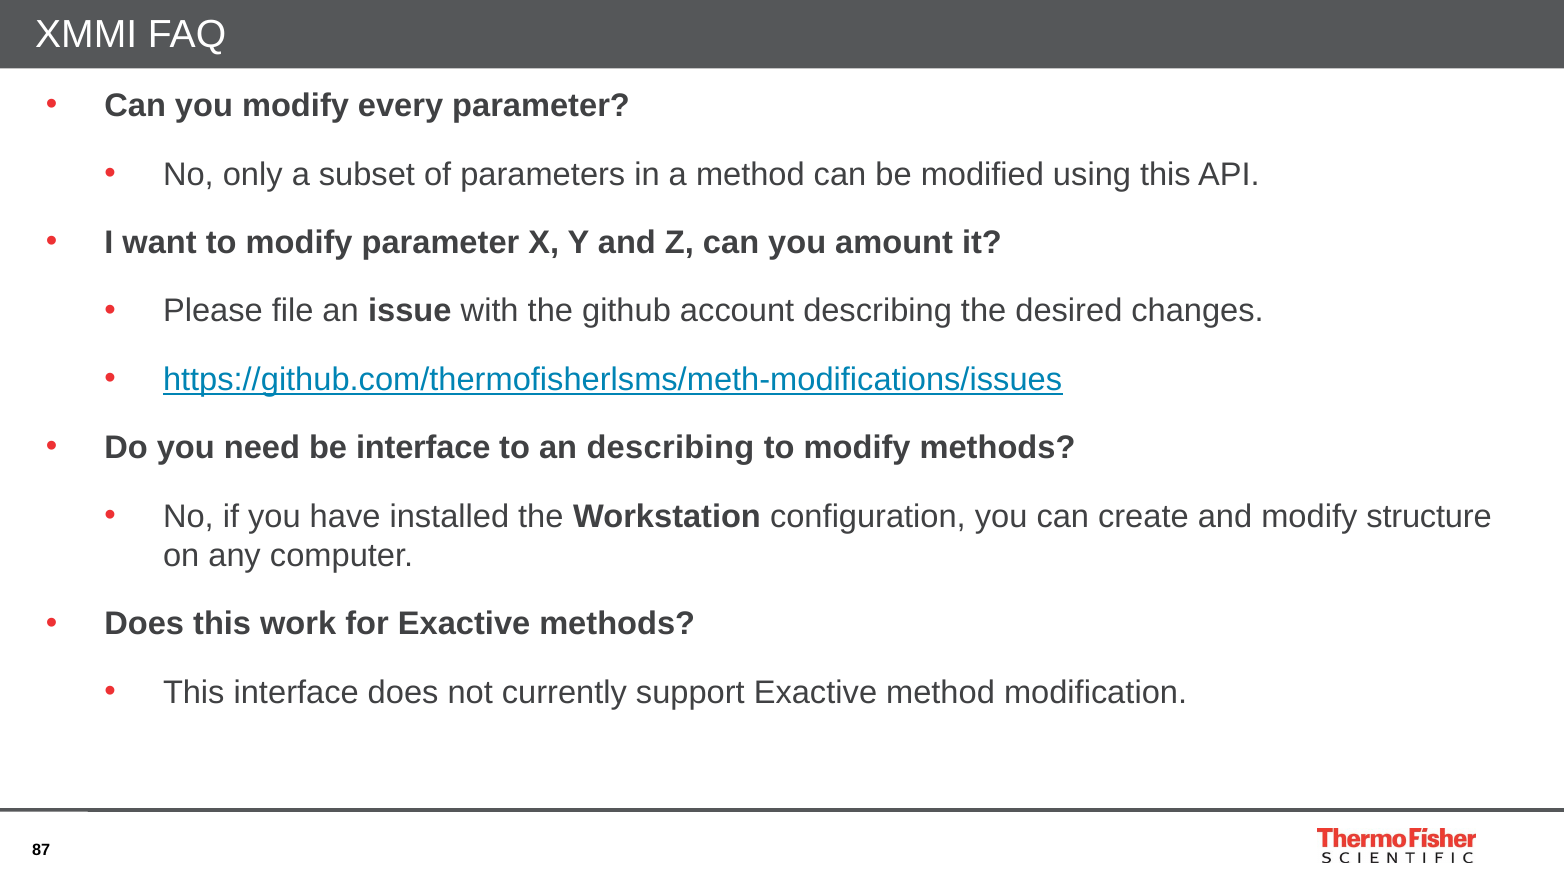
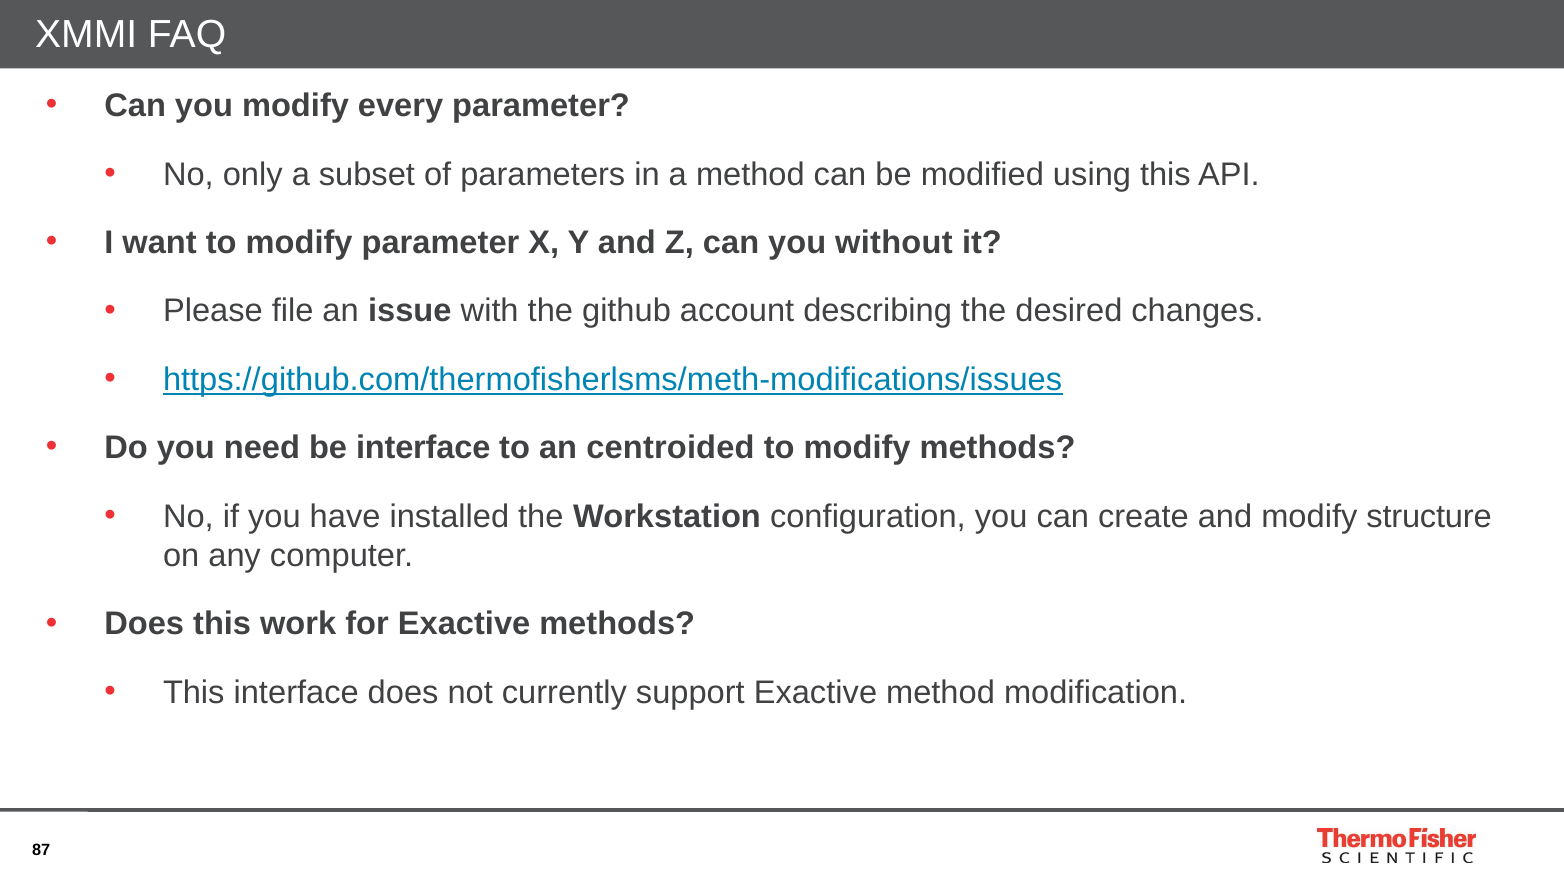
amount: amount -> without (894, 243)
an describing: describing -> centroided (670, 448)
